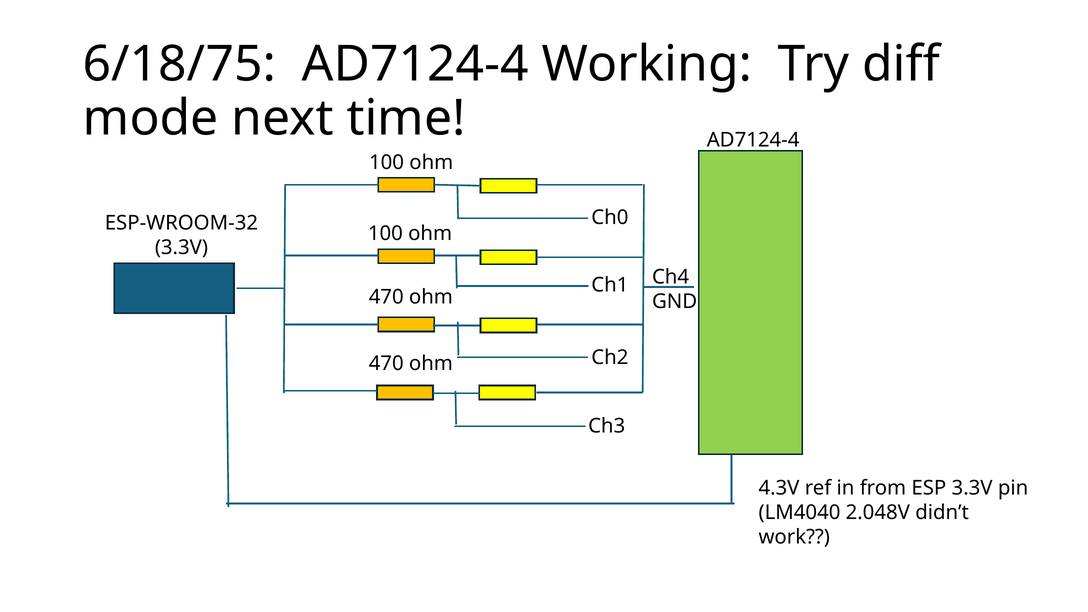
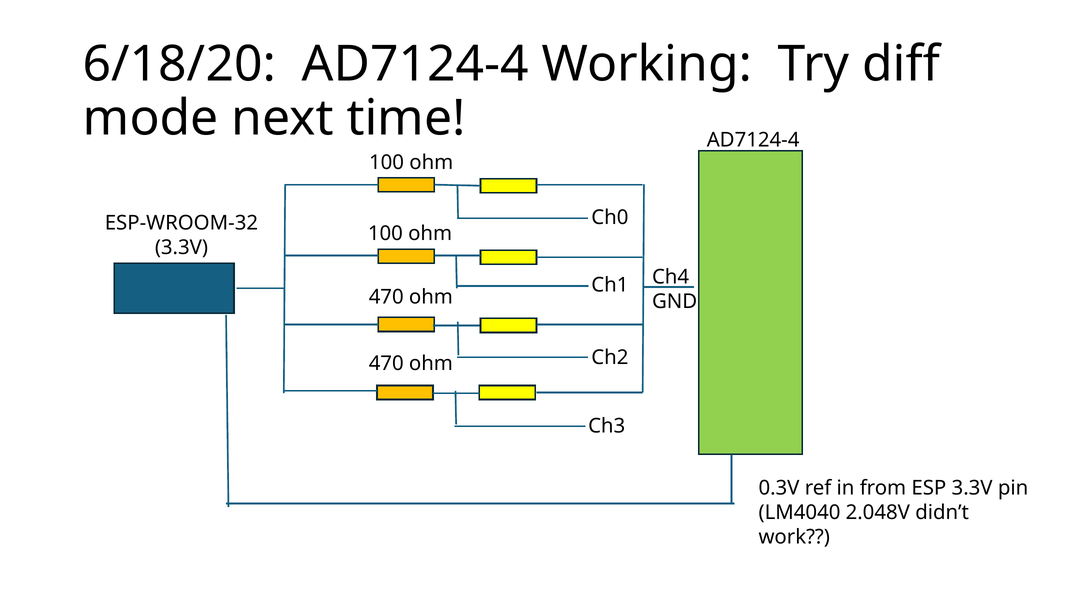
6/18/75: 6/18/75 -> 6/18/20 (179, 64)
4.3V: 4.3V -> 0.3V (779, 488)
